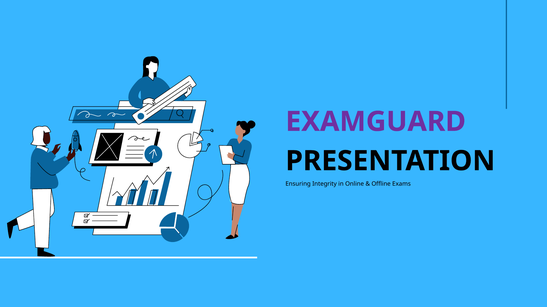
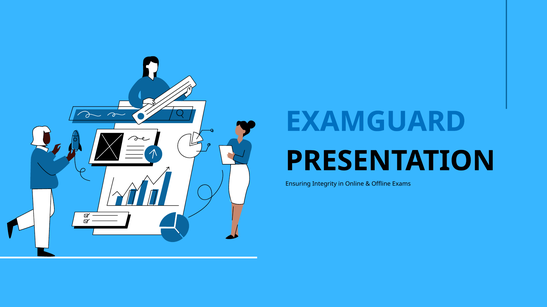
EXAMGUARD colour: purple -> blue (376, 122)
